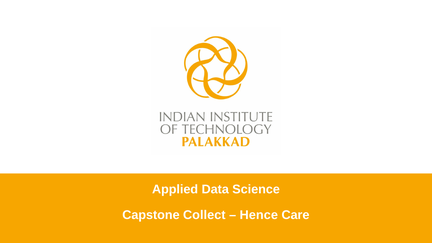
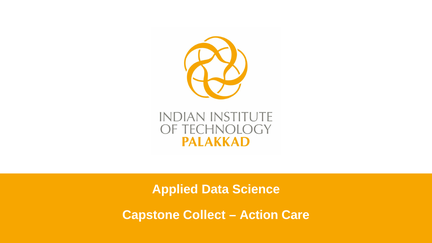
Hence: Hence -> Action (259, 215)
